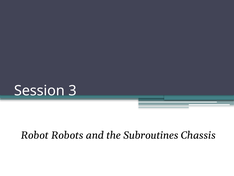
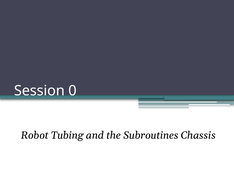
3: 3 -> 0 (73, 90)
Robots: Robots -> Tubing (67, 135)
